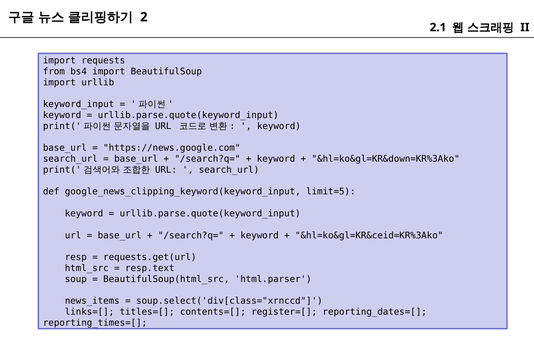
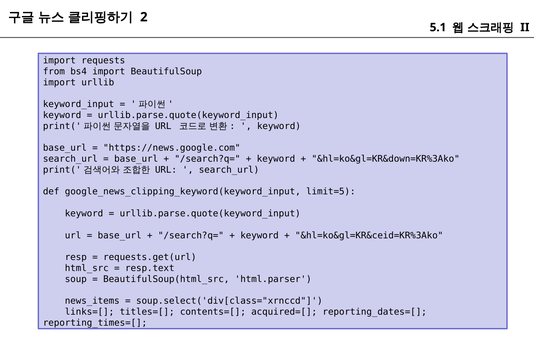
2.1: 2.1 -> 5.1 (438, 27)
register=[: register=[ -> acquired=[ (284, 312)
